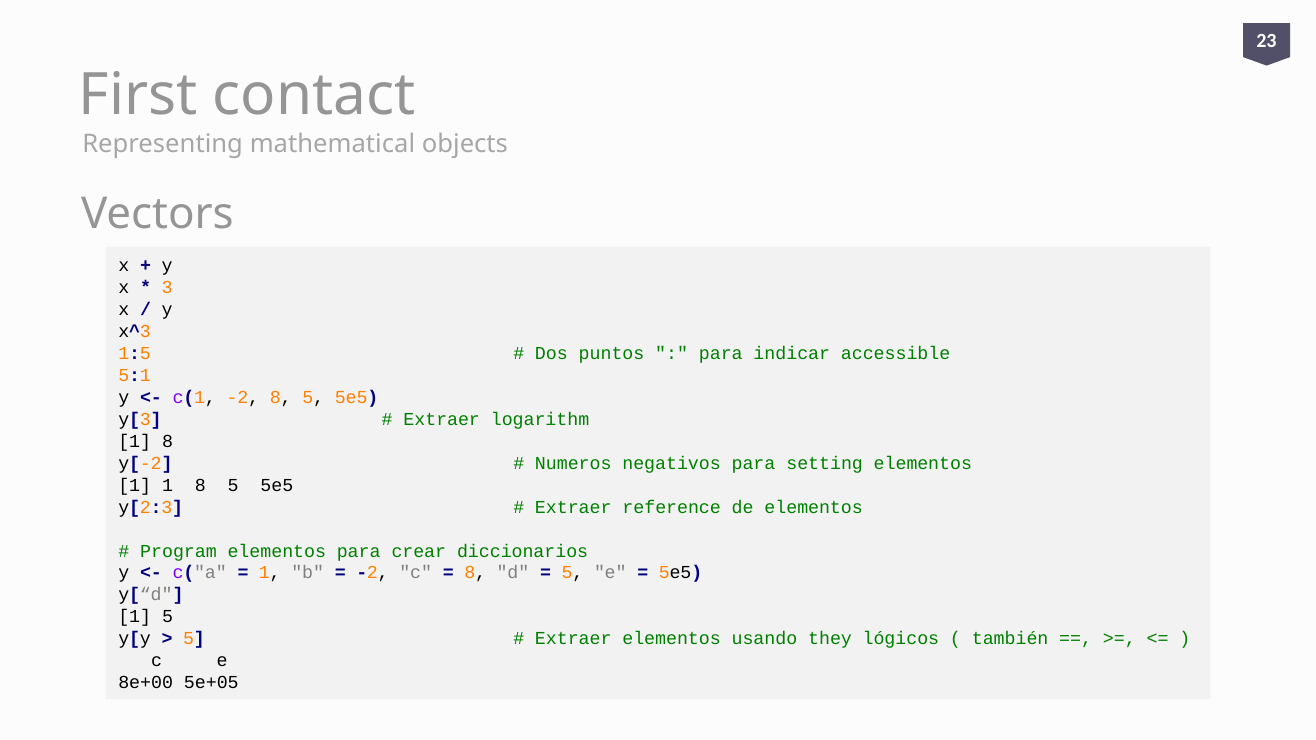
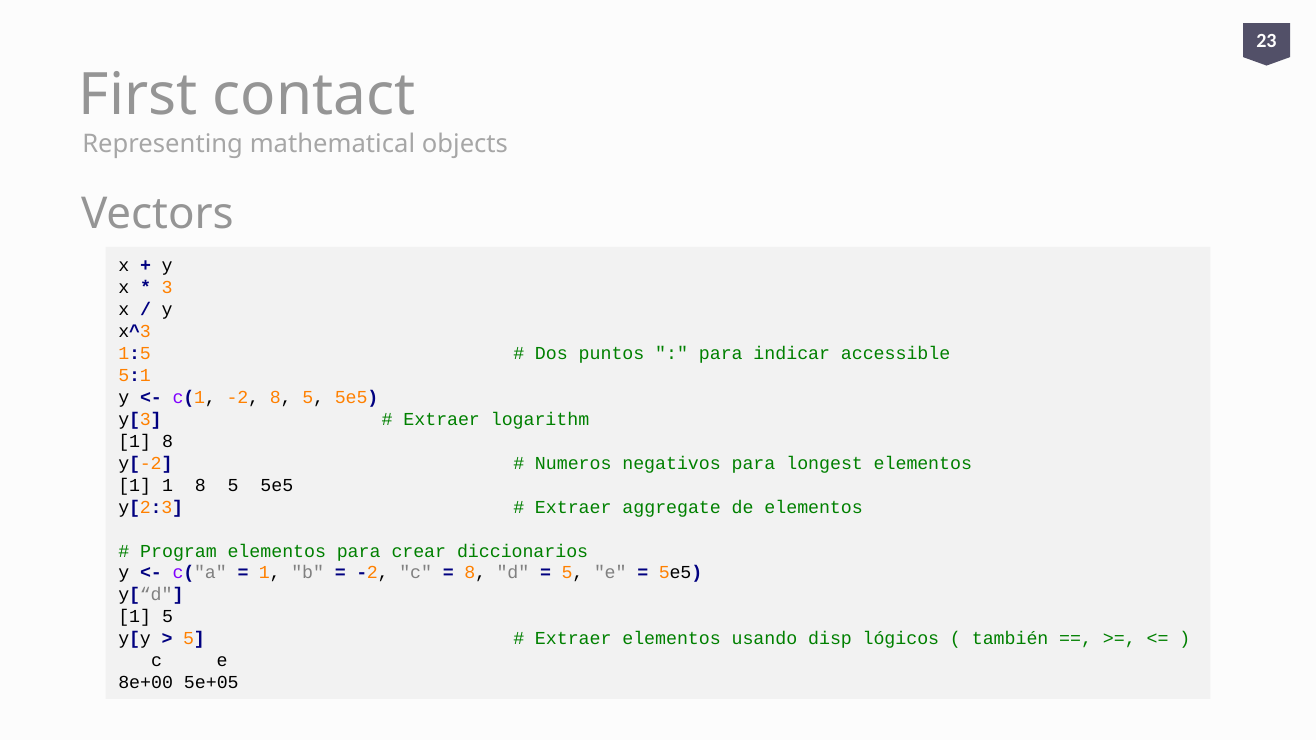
setting: setting -> longest (825, 463)
reference: reference -> aggregate (672, 507)
they: they -> disp (830, 639)
